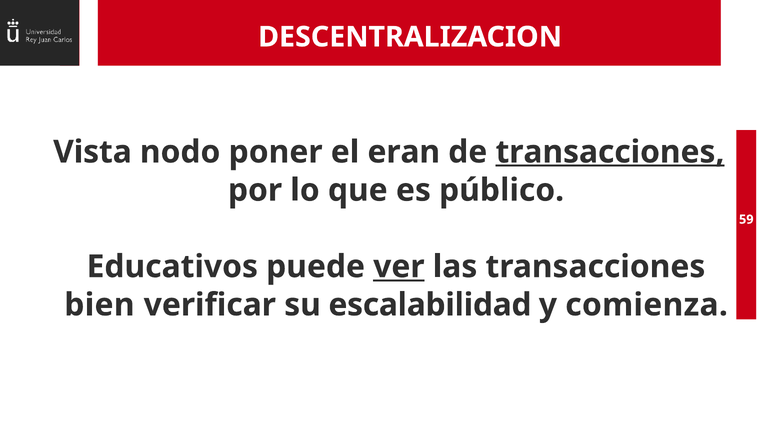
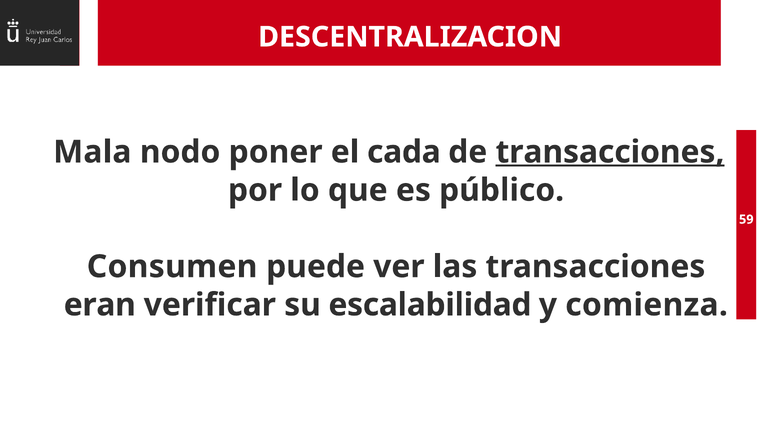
Vista: Vista -> Mala (92, 152)
eran: eran -> cada (404, 152)
Educativos: Educativos -> Consumen (172, 266)
ver underline: present -> none (399, 266)
bien: bien -> eran (100, 305)
